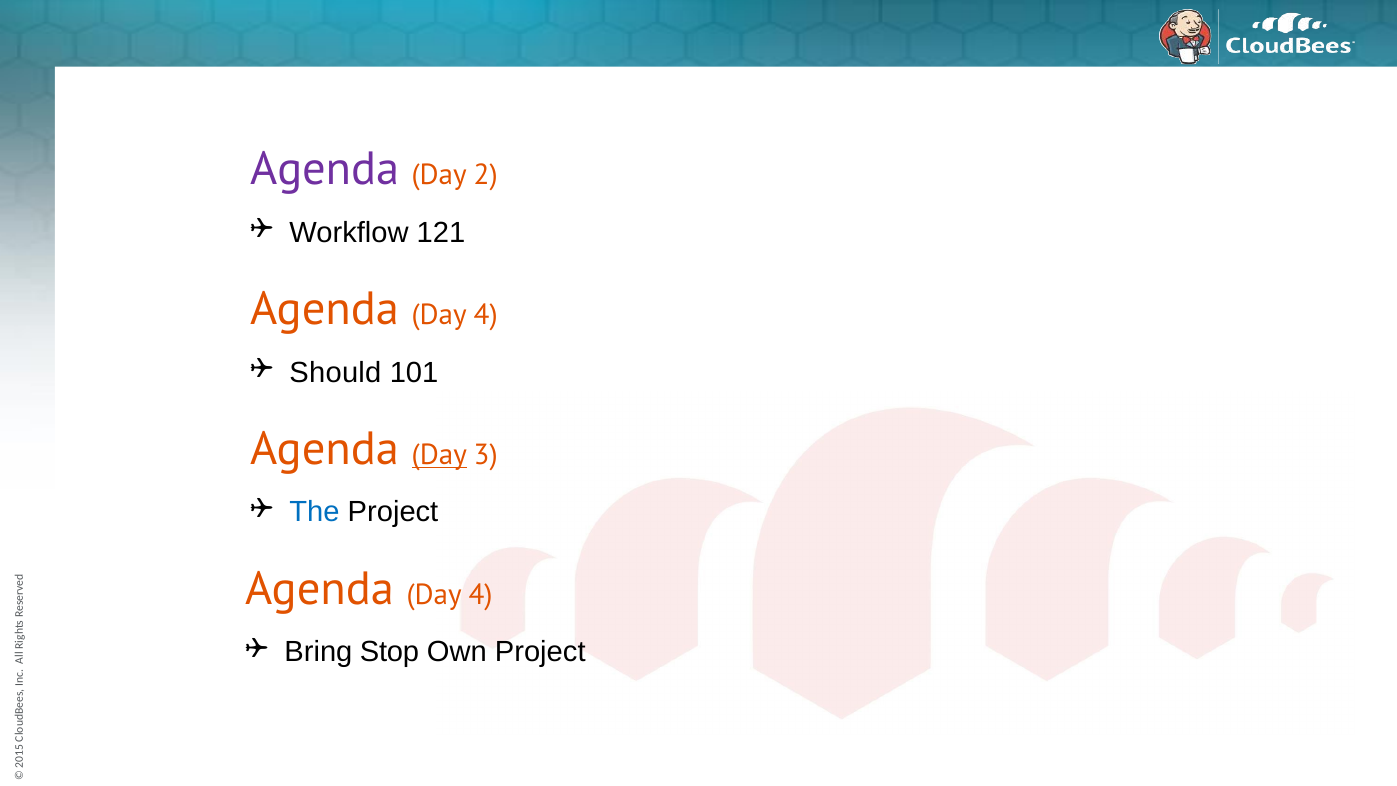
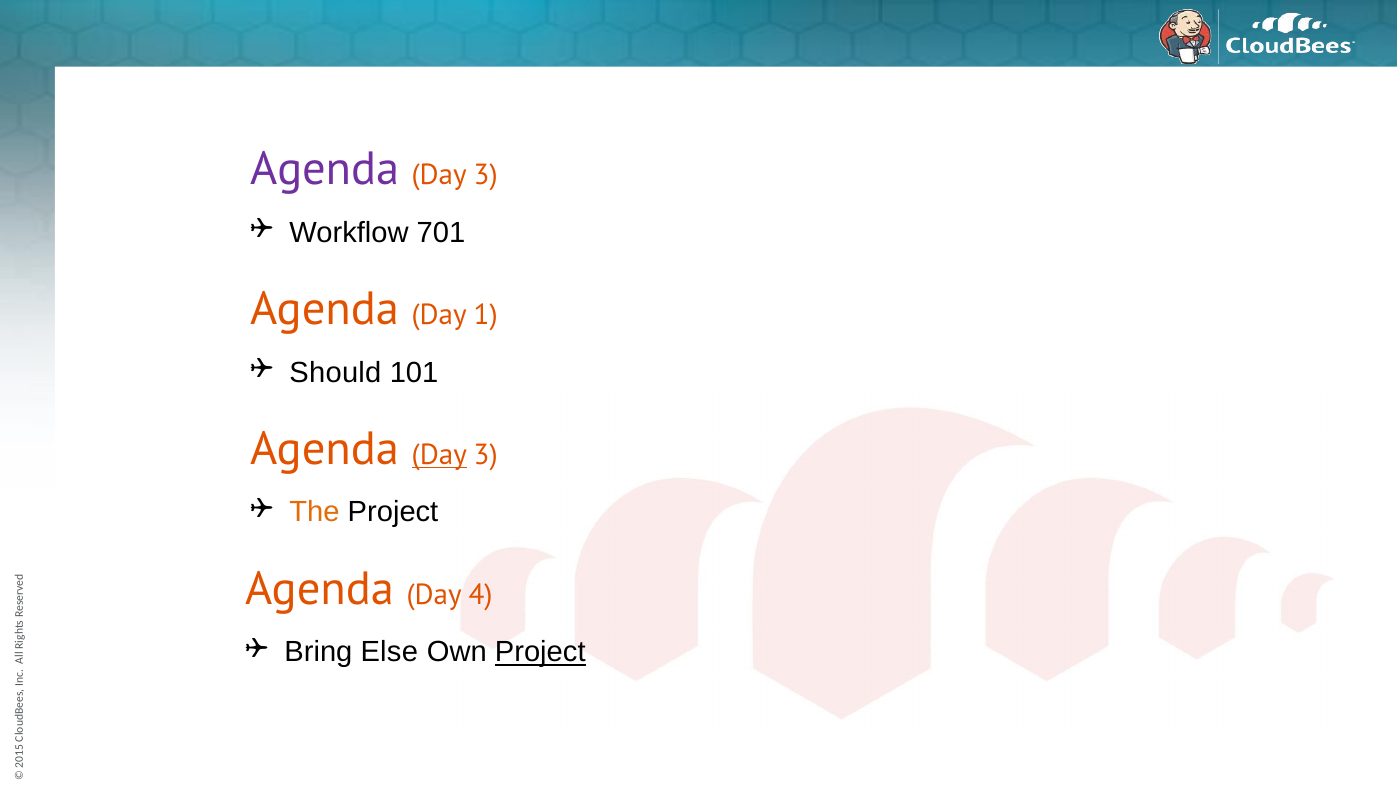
2: 2 -> 3 (486, 175)
121: 121 -> 701 (441, 233)
4: 4 -> 1 (486, 315)
The colour: blue -> orange (314, 512)
Stop: Stop -> Else (389, 652)
Project underline: none -> present (540, 652)
